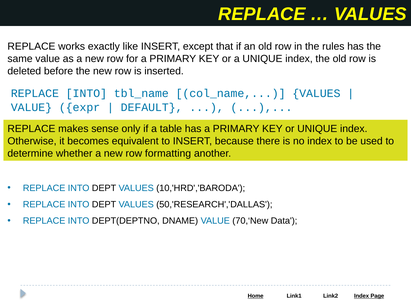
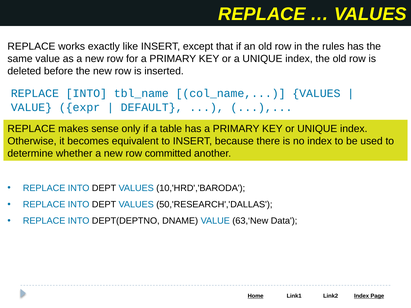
formatting: formatting -> committed (168, 153)
70,‘New: 70,‘New -> 63,‘New (250, 221)
